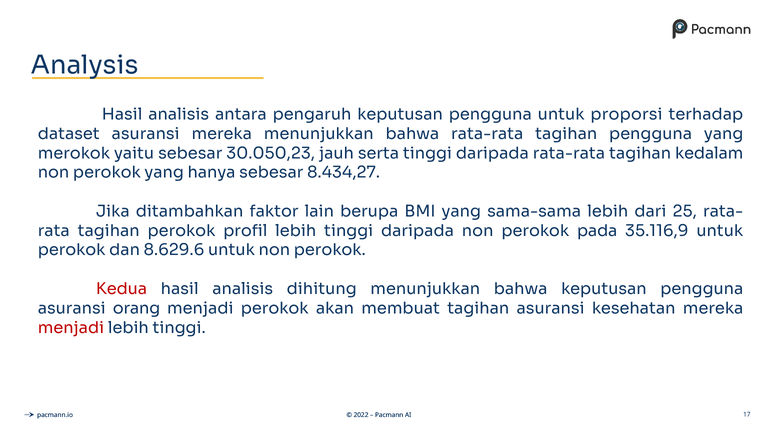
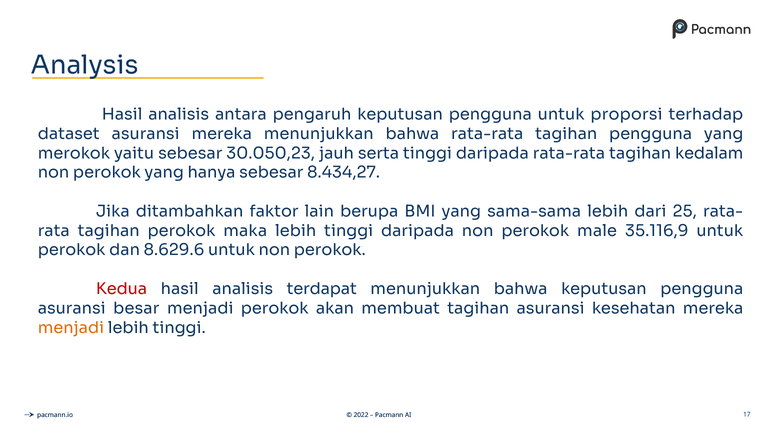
profil: profil -> maka (245, 231)
pada: pada -> male (597, 231)
dihitung: dihitung -> terdapat (322, 289)
orang: orang -> besar (136, 308)
menjadi colour: red -> orange (71, 328)
